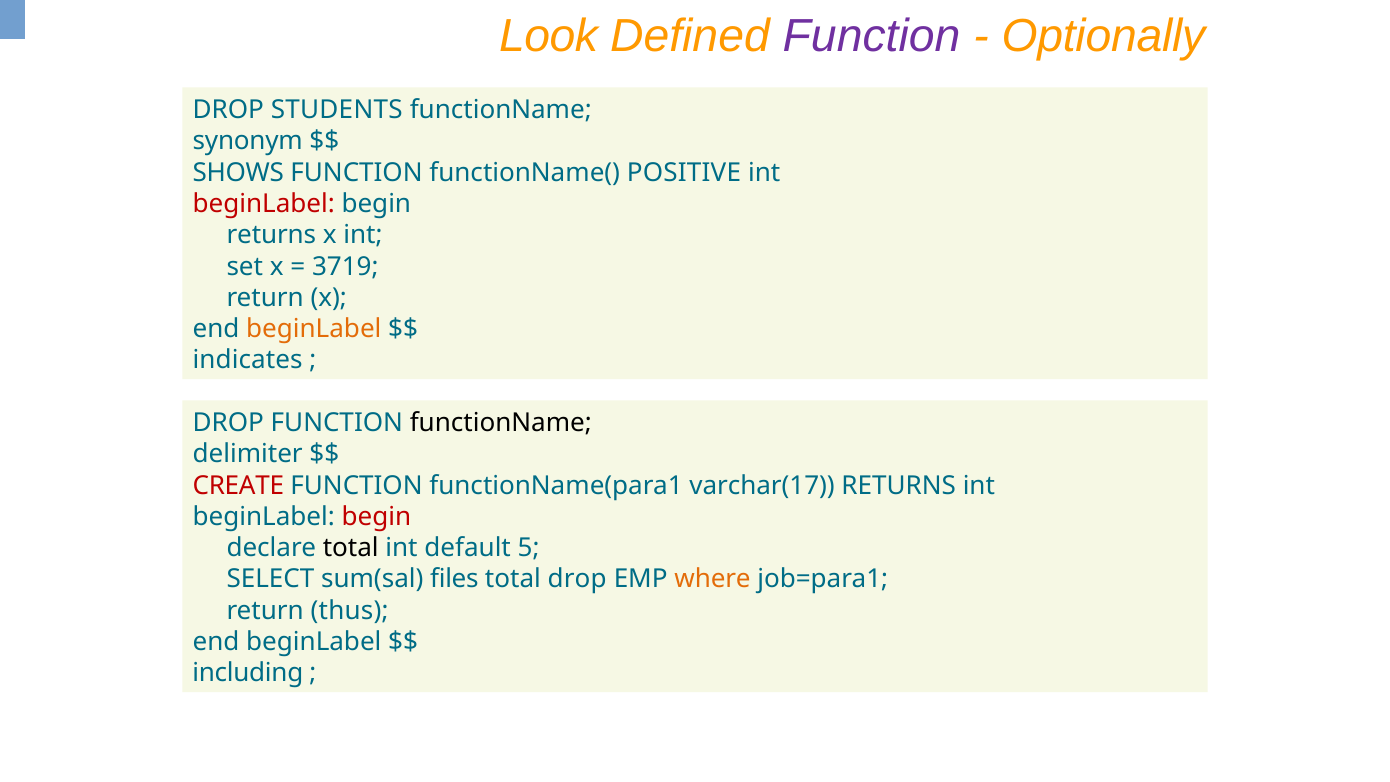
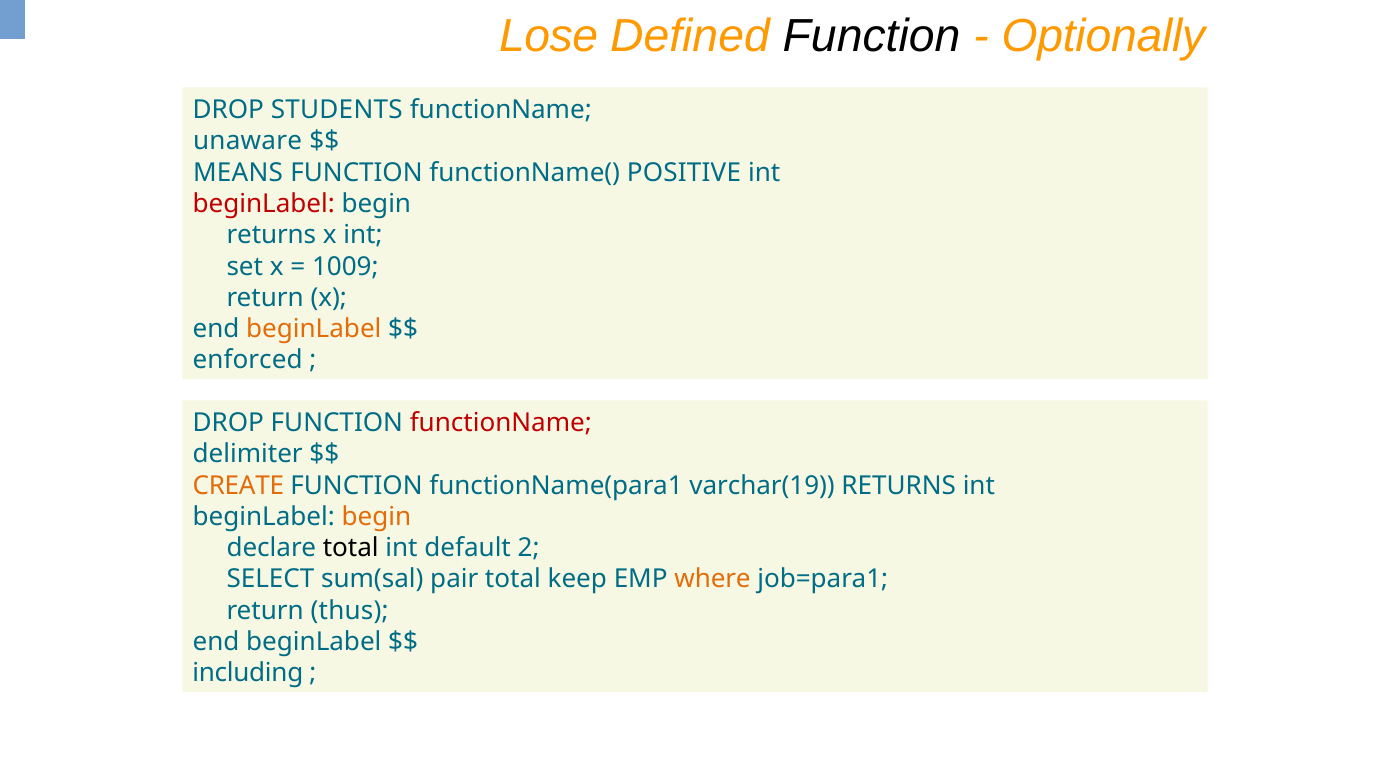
Look: Look -> Lose (549, 36)
Function colour: purple -> black (872, 36)
synonym: synonym -> unaware (248, 141)
SHOWS: SHOWS -> MEANS (238, 173)
3719: 3719 -> 1009 (345, 266)
indicates: indicates -> enforced (248, 360)
functionName colour: black -> red (501, 423)
CREATE colour: red -> orange (238, 485)
varchar(17: varchar(17 -> varchar(19 (762, 485)
begin colour: red -> orange (376, 517)
5: 5 -> 2 (529, 548)
files: files -> pair (454, 579)
total drop: drop -> keep (577, 579)
